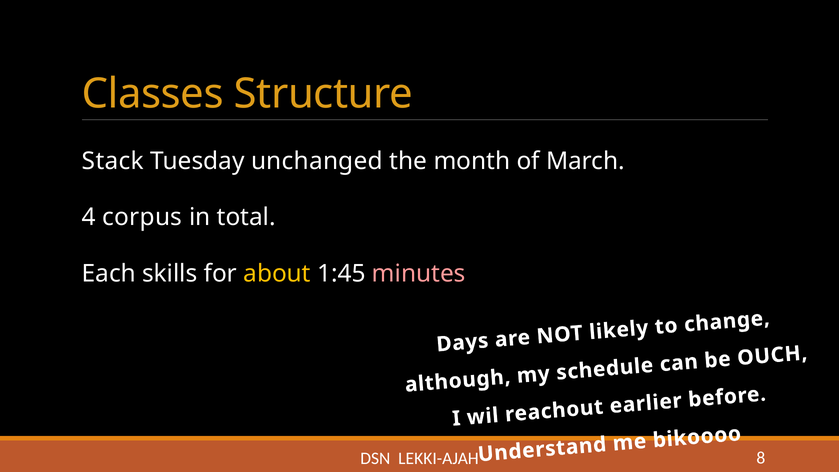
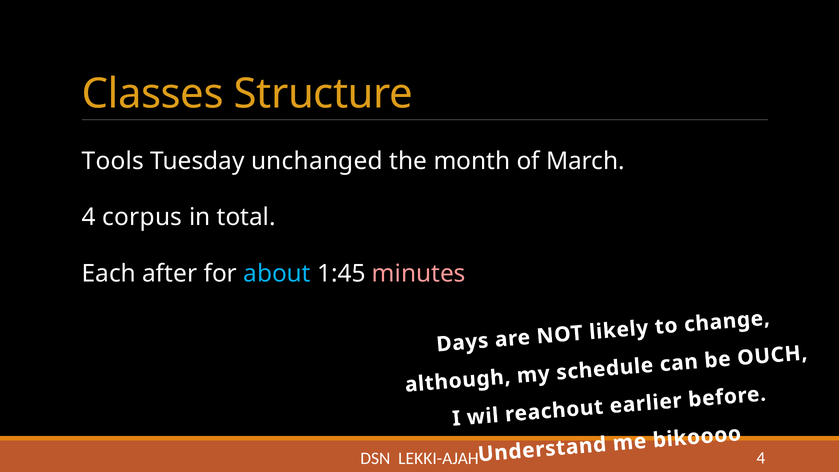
Stack: Stack -> Tools (113, 161)
skills: skills -> after (170, 274)
about colour: yellow -> light blue (277, 274)
LEKKI-AJAH 8: 8 -> 4 (761, 458)
